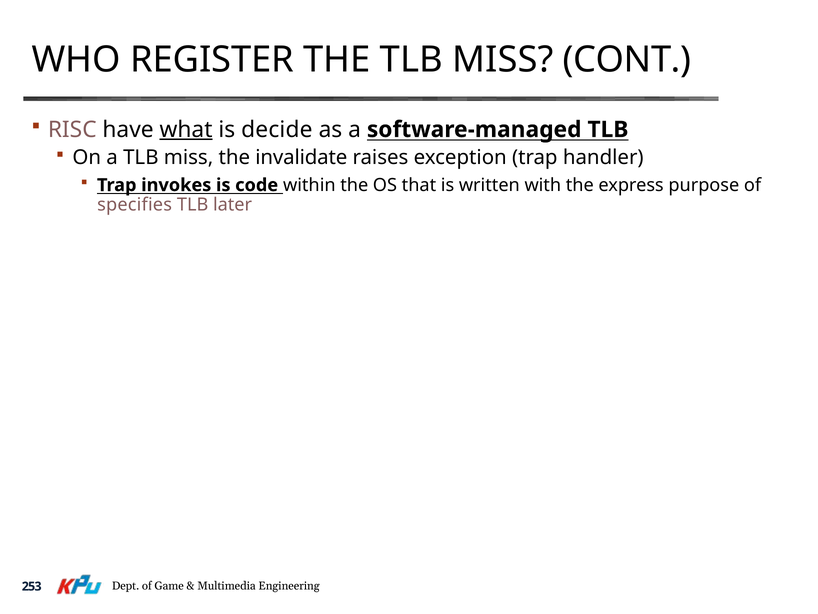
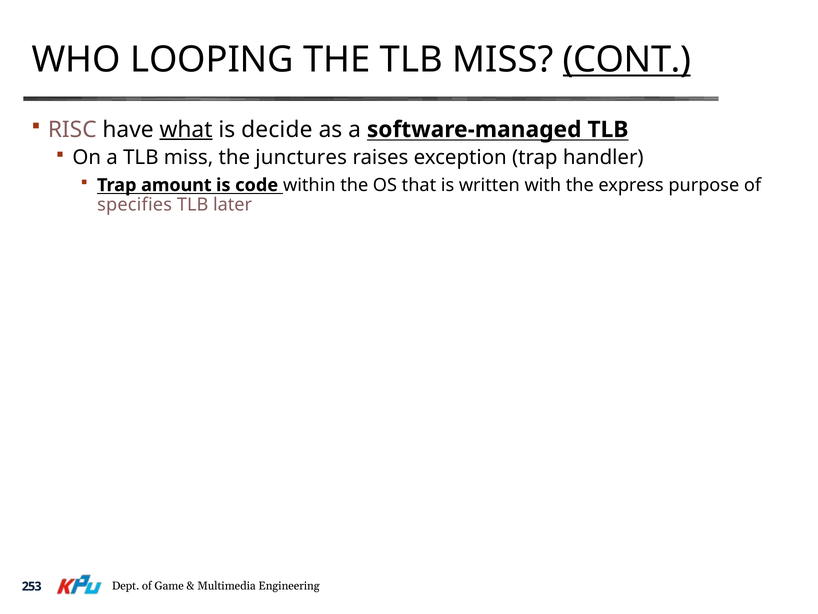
REGISTER: REGISTER -> LOOPING (212, 60)
CONT underline: none -> present (627, 60)
invalidate: invalidate -> junctures (301, 157)
invokes: invokes -> amount (176, 185)
